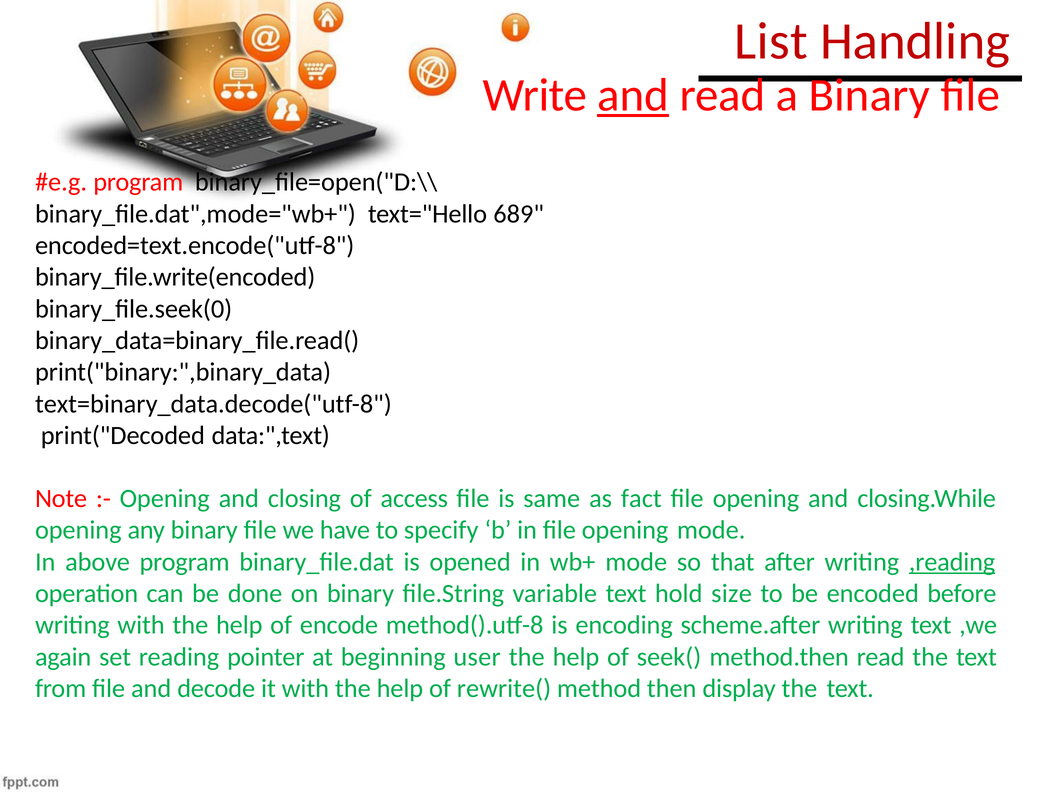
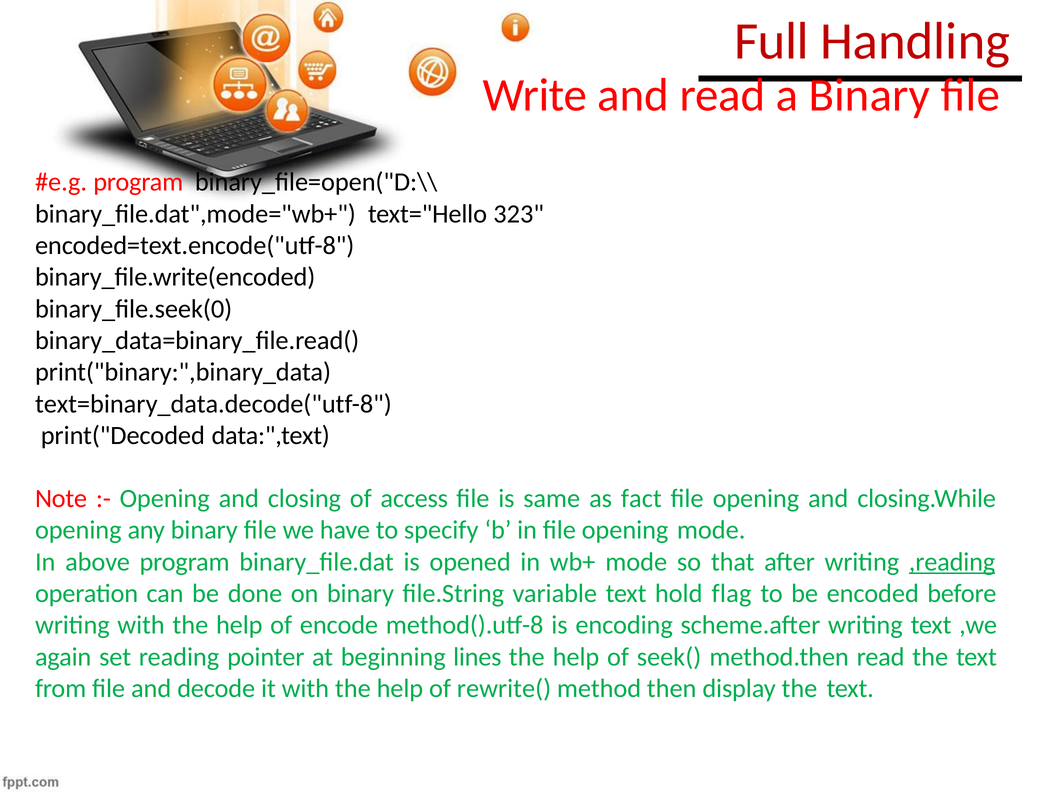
List: List -> Full (771, 41)
and underline: present -> none (633, 95)
689: 689 -> 323 (519, 214)
size: size -> flag (732, 593)
user: user -> lines (477, 657)
